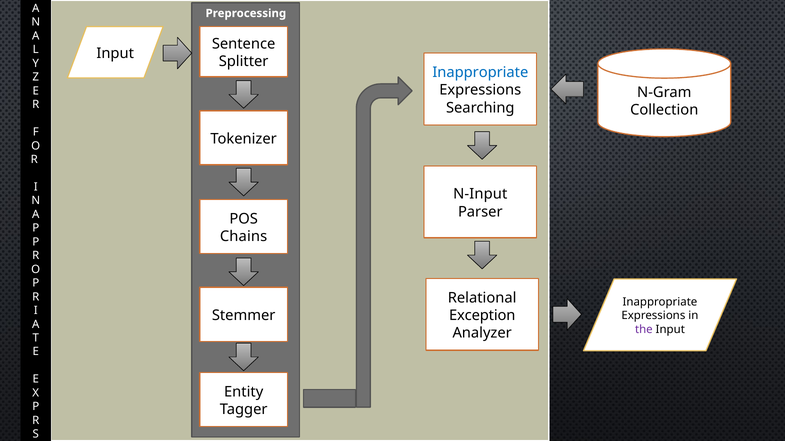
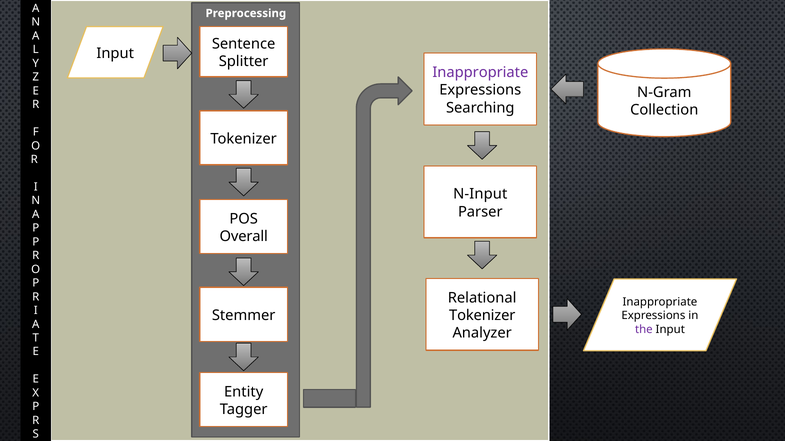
Inappropriate colour: blue -> purple (480, 73)
Chains: Chains -> Overall (244, 237)
Exception: Exception -> Tokenizer (482, 316)
